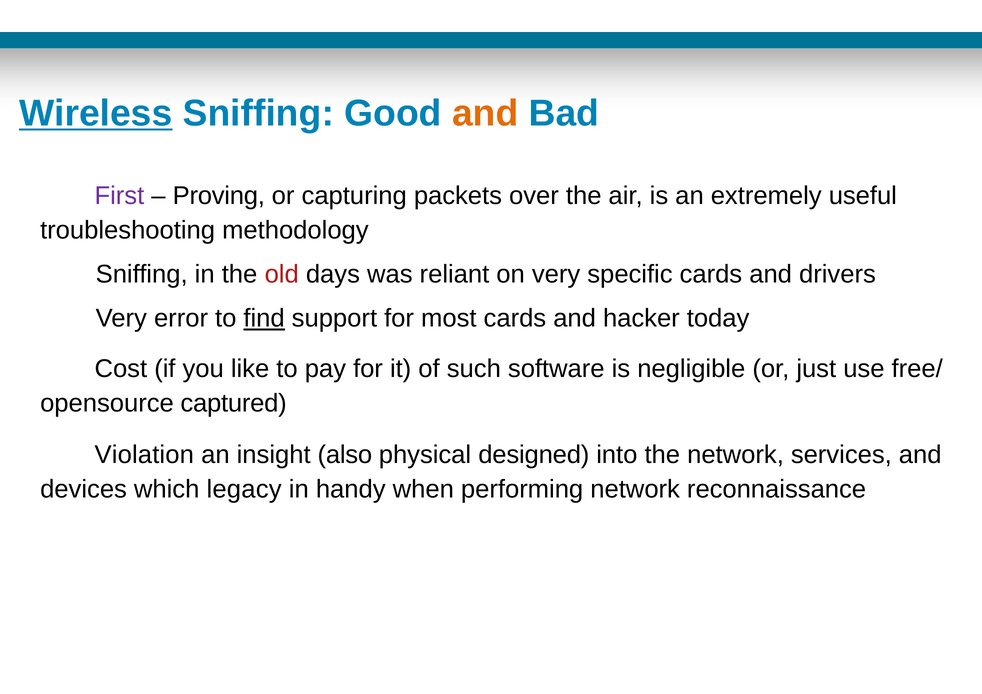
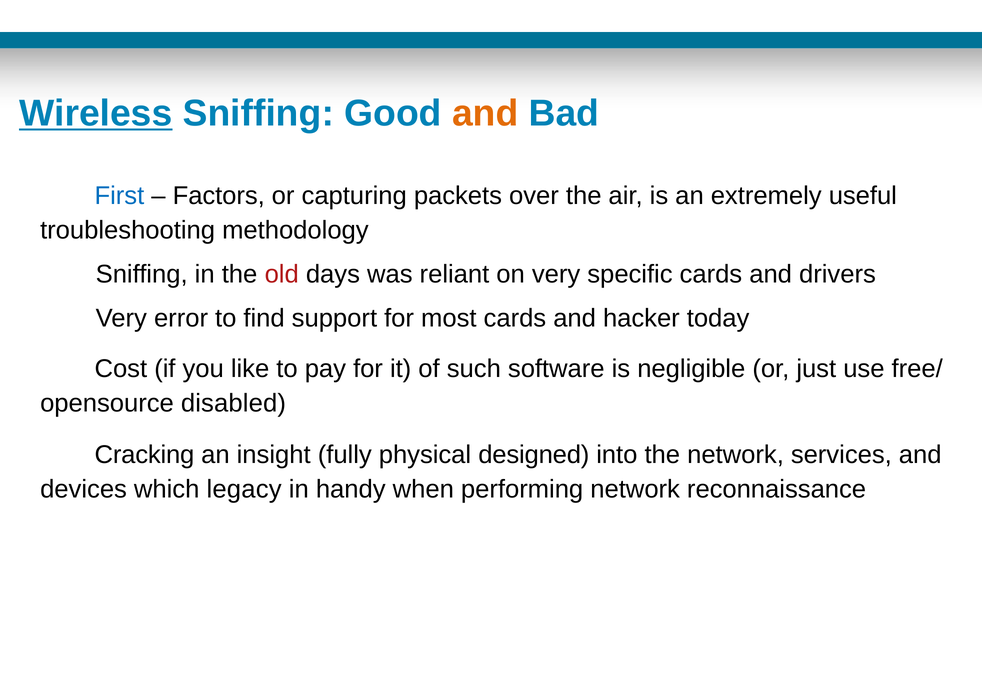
First colour: purple -> blue (119, 196)
Proving: Proving -> Factors (219, 196)
find underline: present -> none (264, 318)
captured: captured -> disabled (233, 403)
Violation: Violation -> Cracking (144, 455)
also: also -> fully (345, 455)
